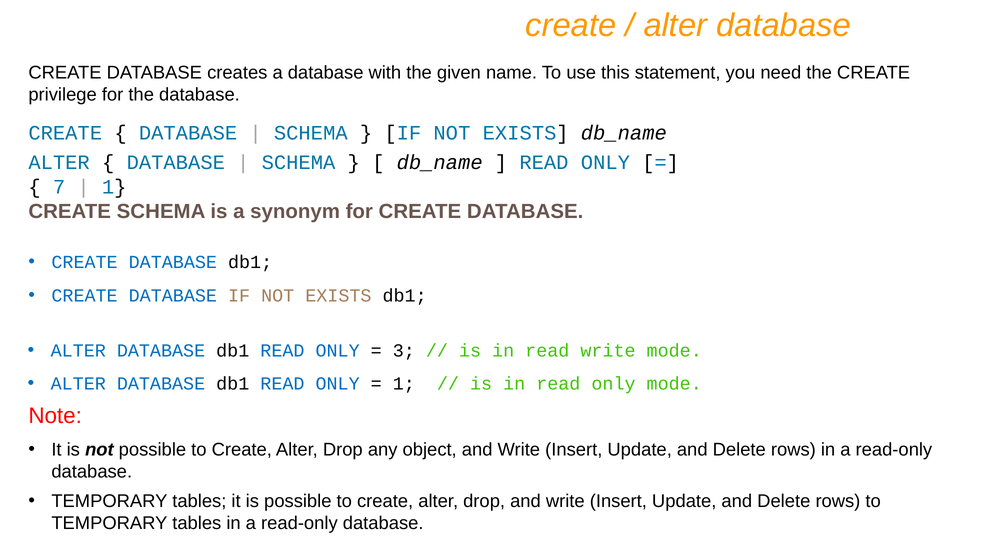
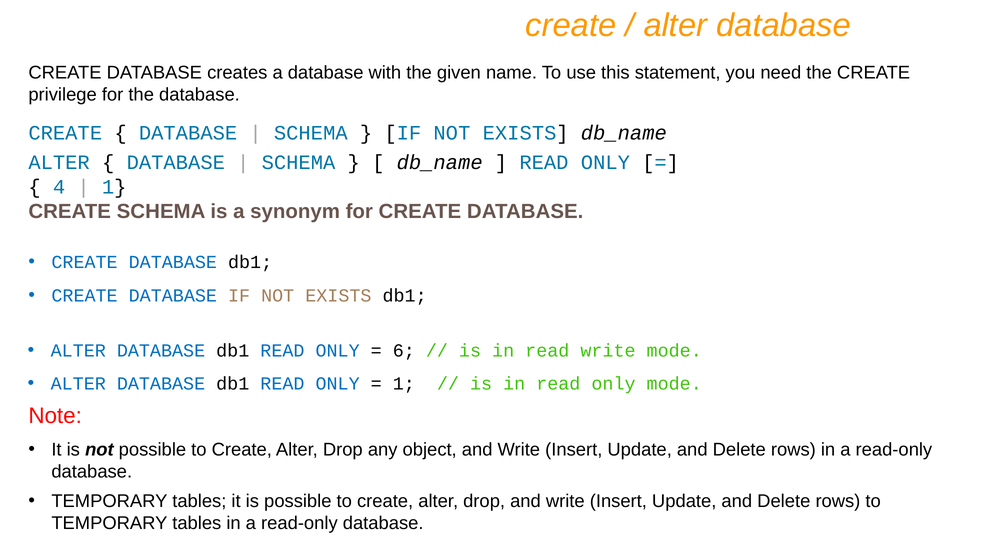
7: 7 -> 4 (59, 187)
3: 3 -> 6 (404, 351)
